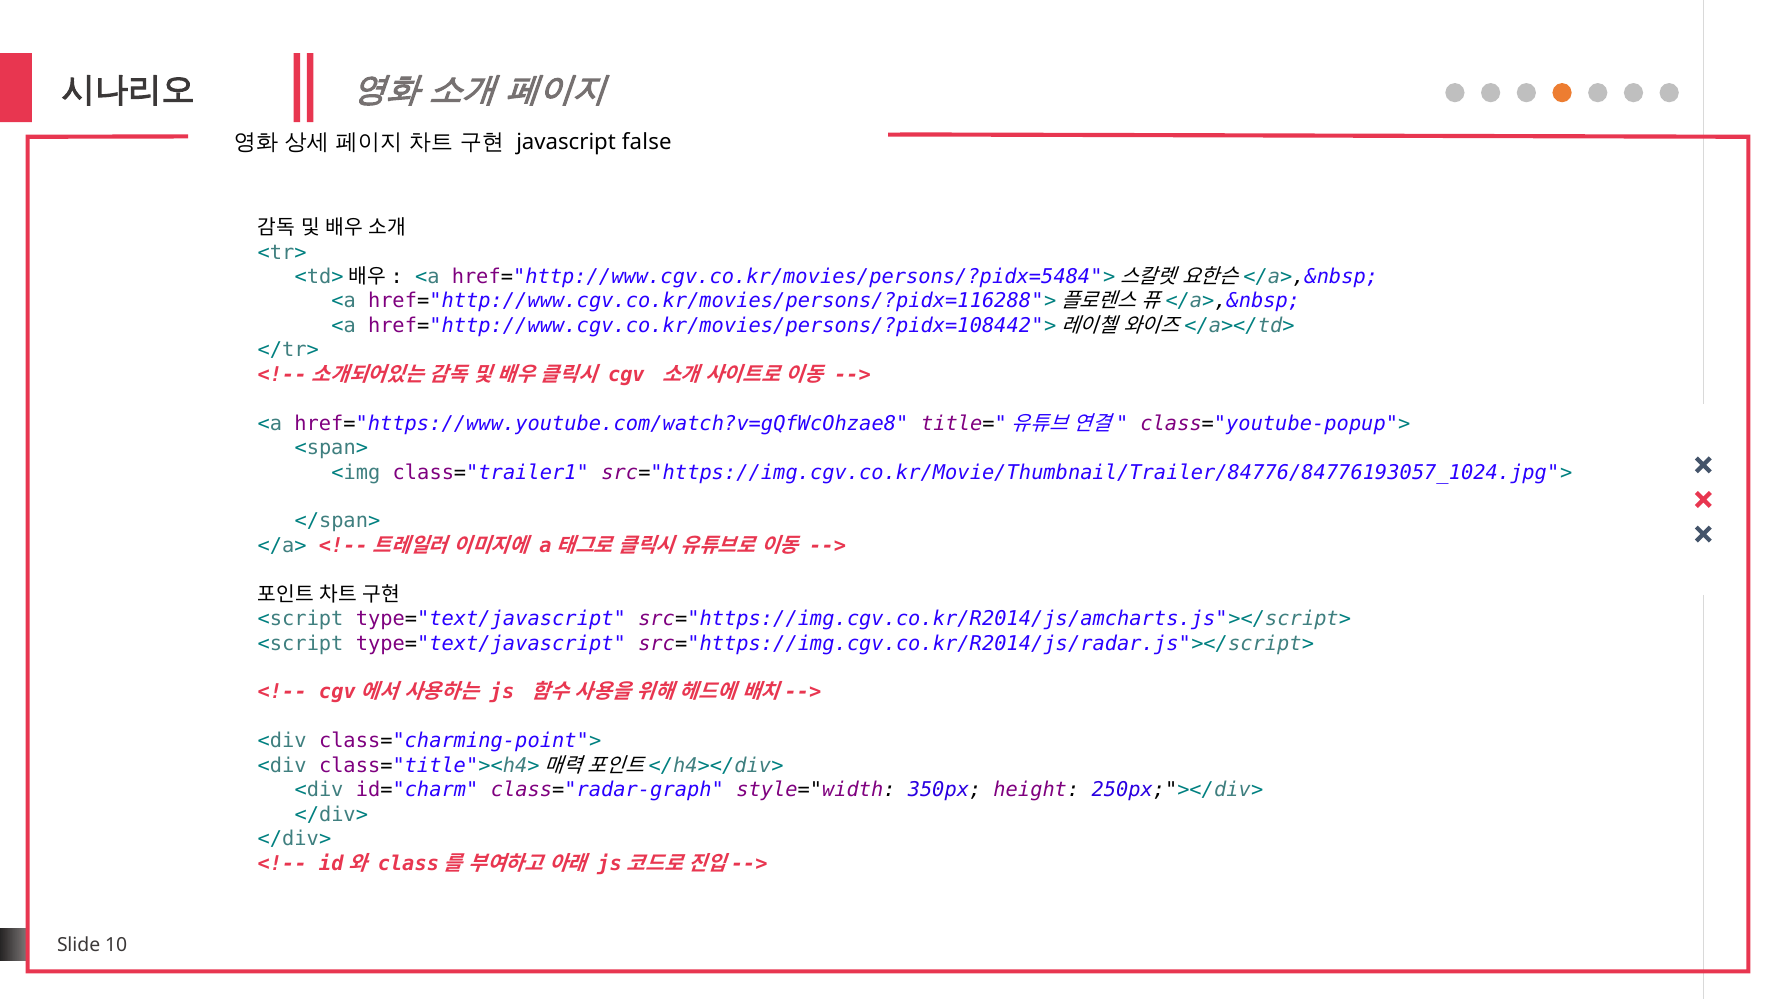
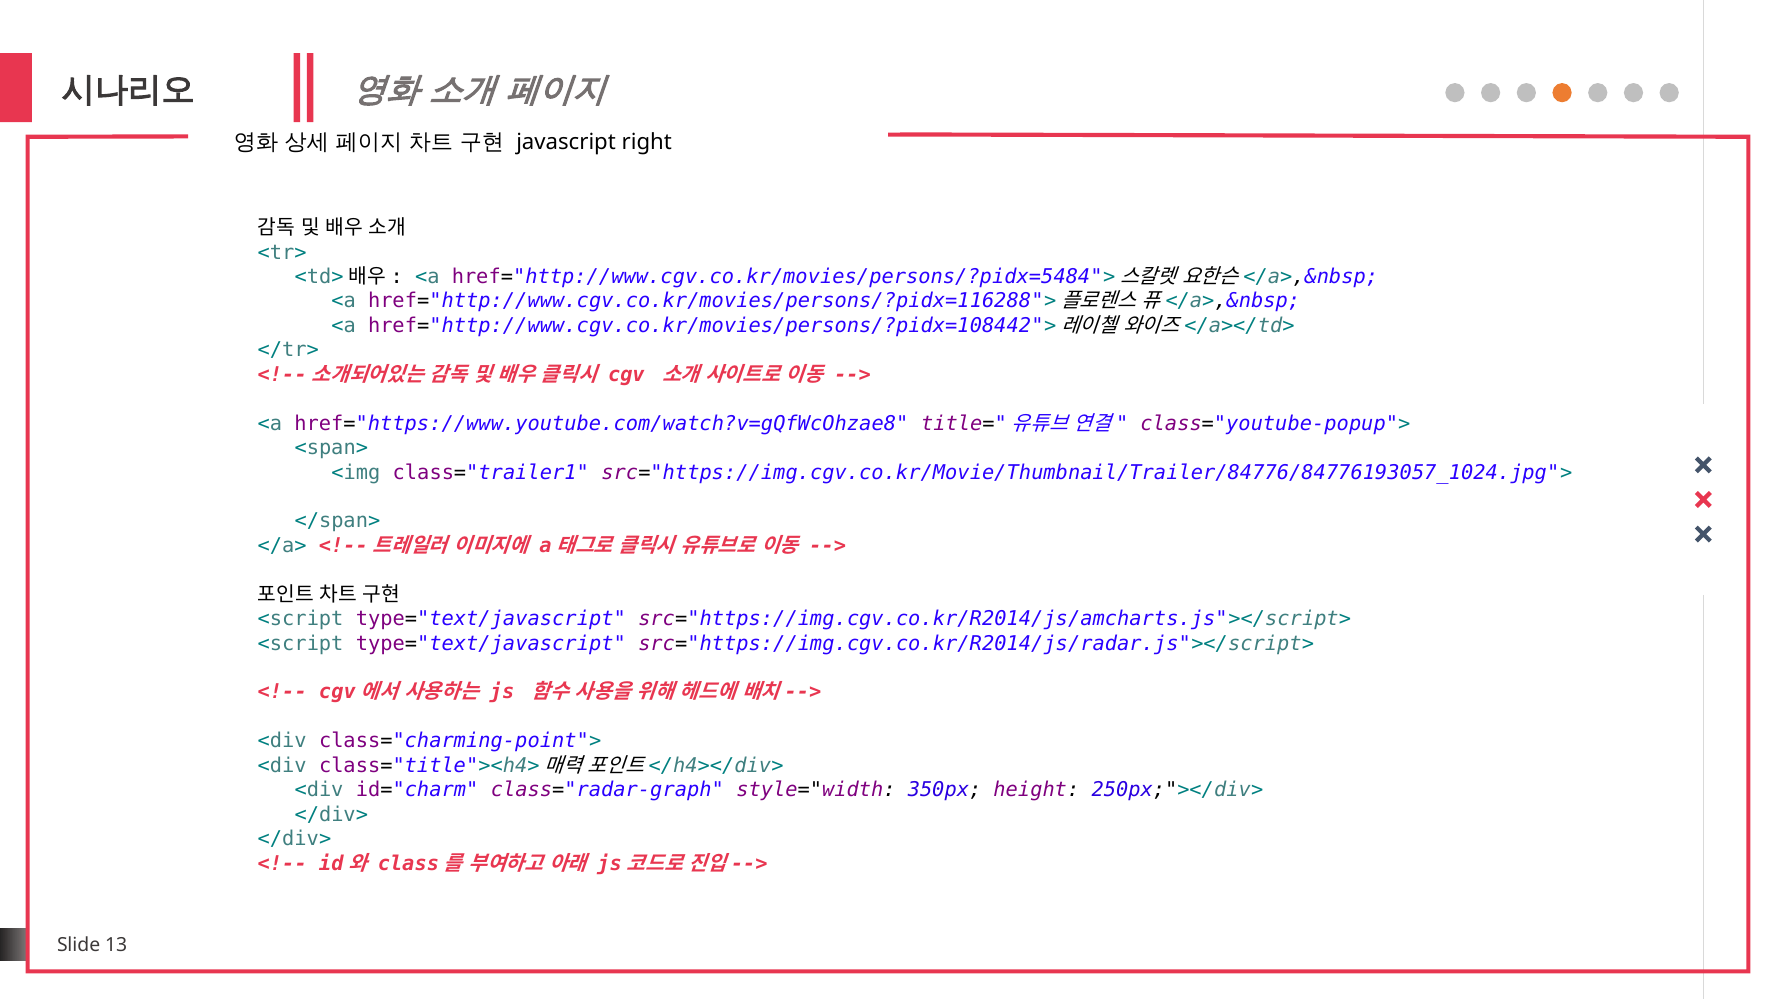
false: false -> right (647, 142)
10: 10 -> 13 (116, 945)
